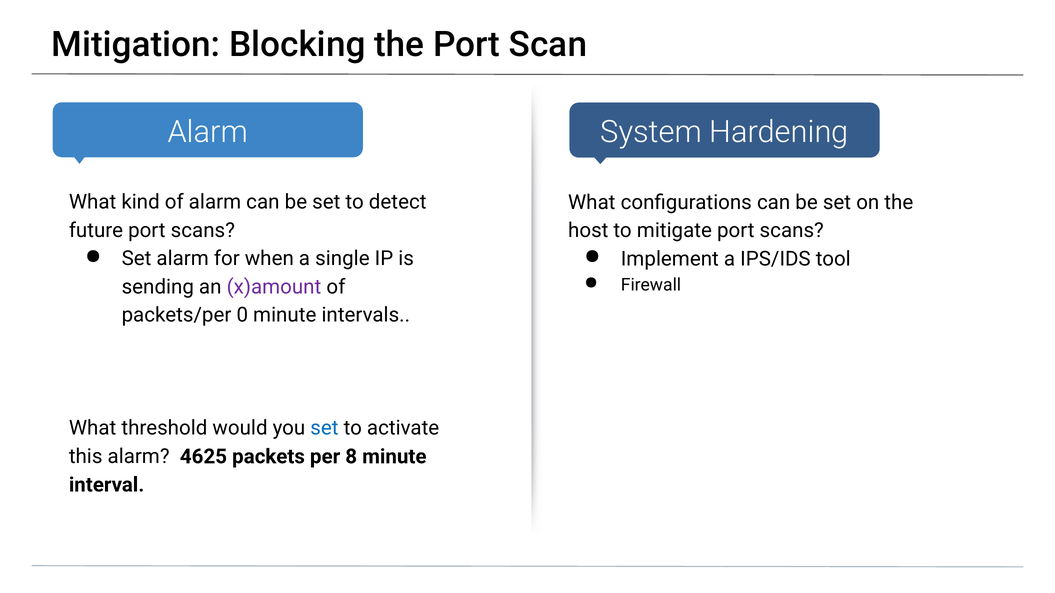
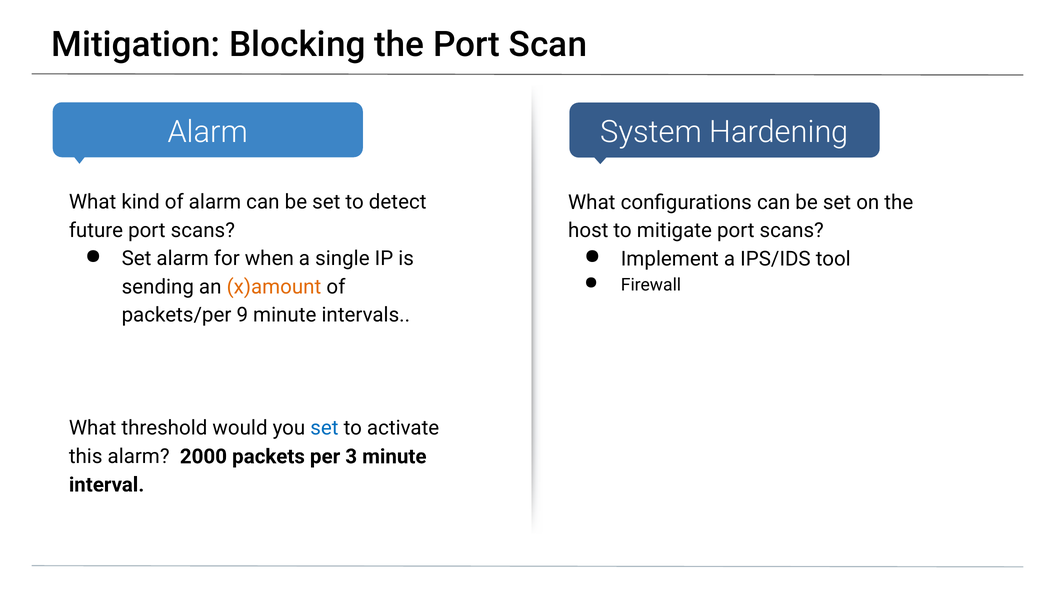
x)amount colour: purple -> orange (274, 287)
0: 0 -> 9 (242, 315)
4625: 4625 -> 2000 (203, 457)
8: 8 -> 3 (351, 457)
